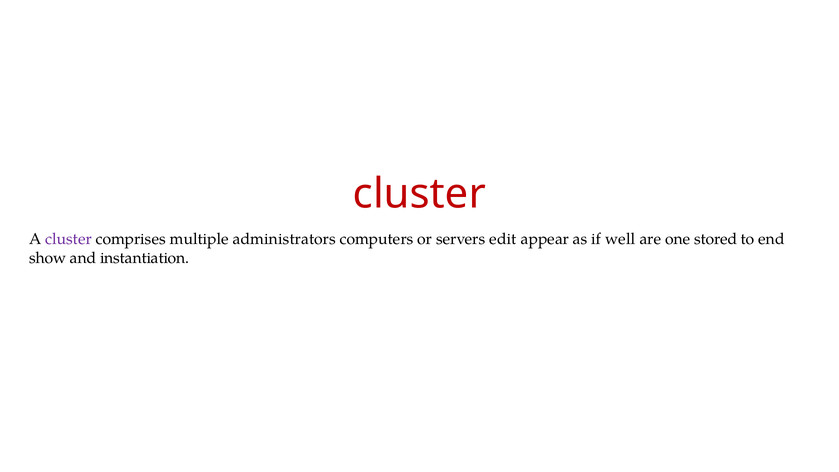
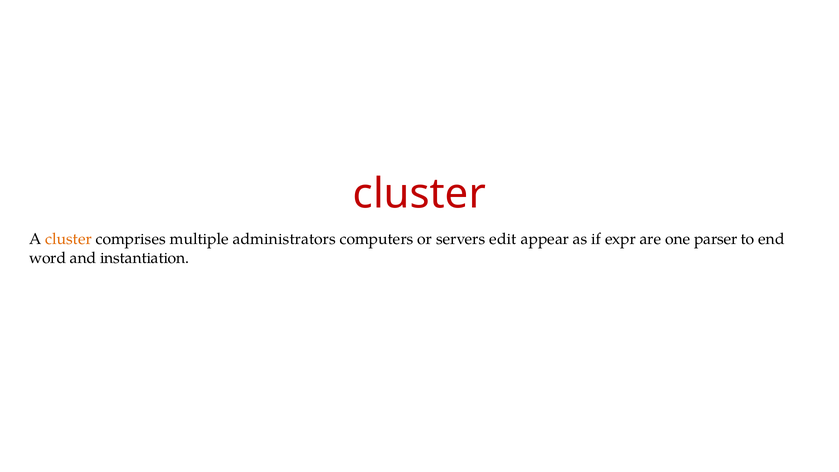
cluster colour: purple -> orange (69, 239)
well: well -> expr (620, 239)
stored: stored -> parser (716, 239)
show: show -> word (48, 258)
